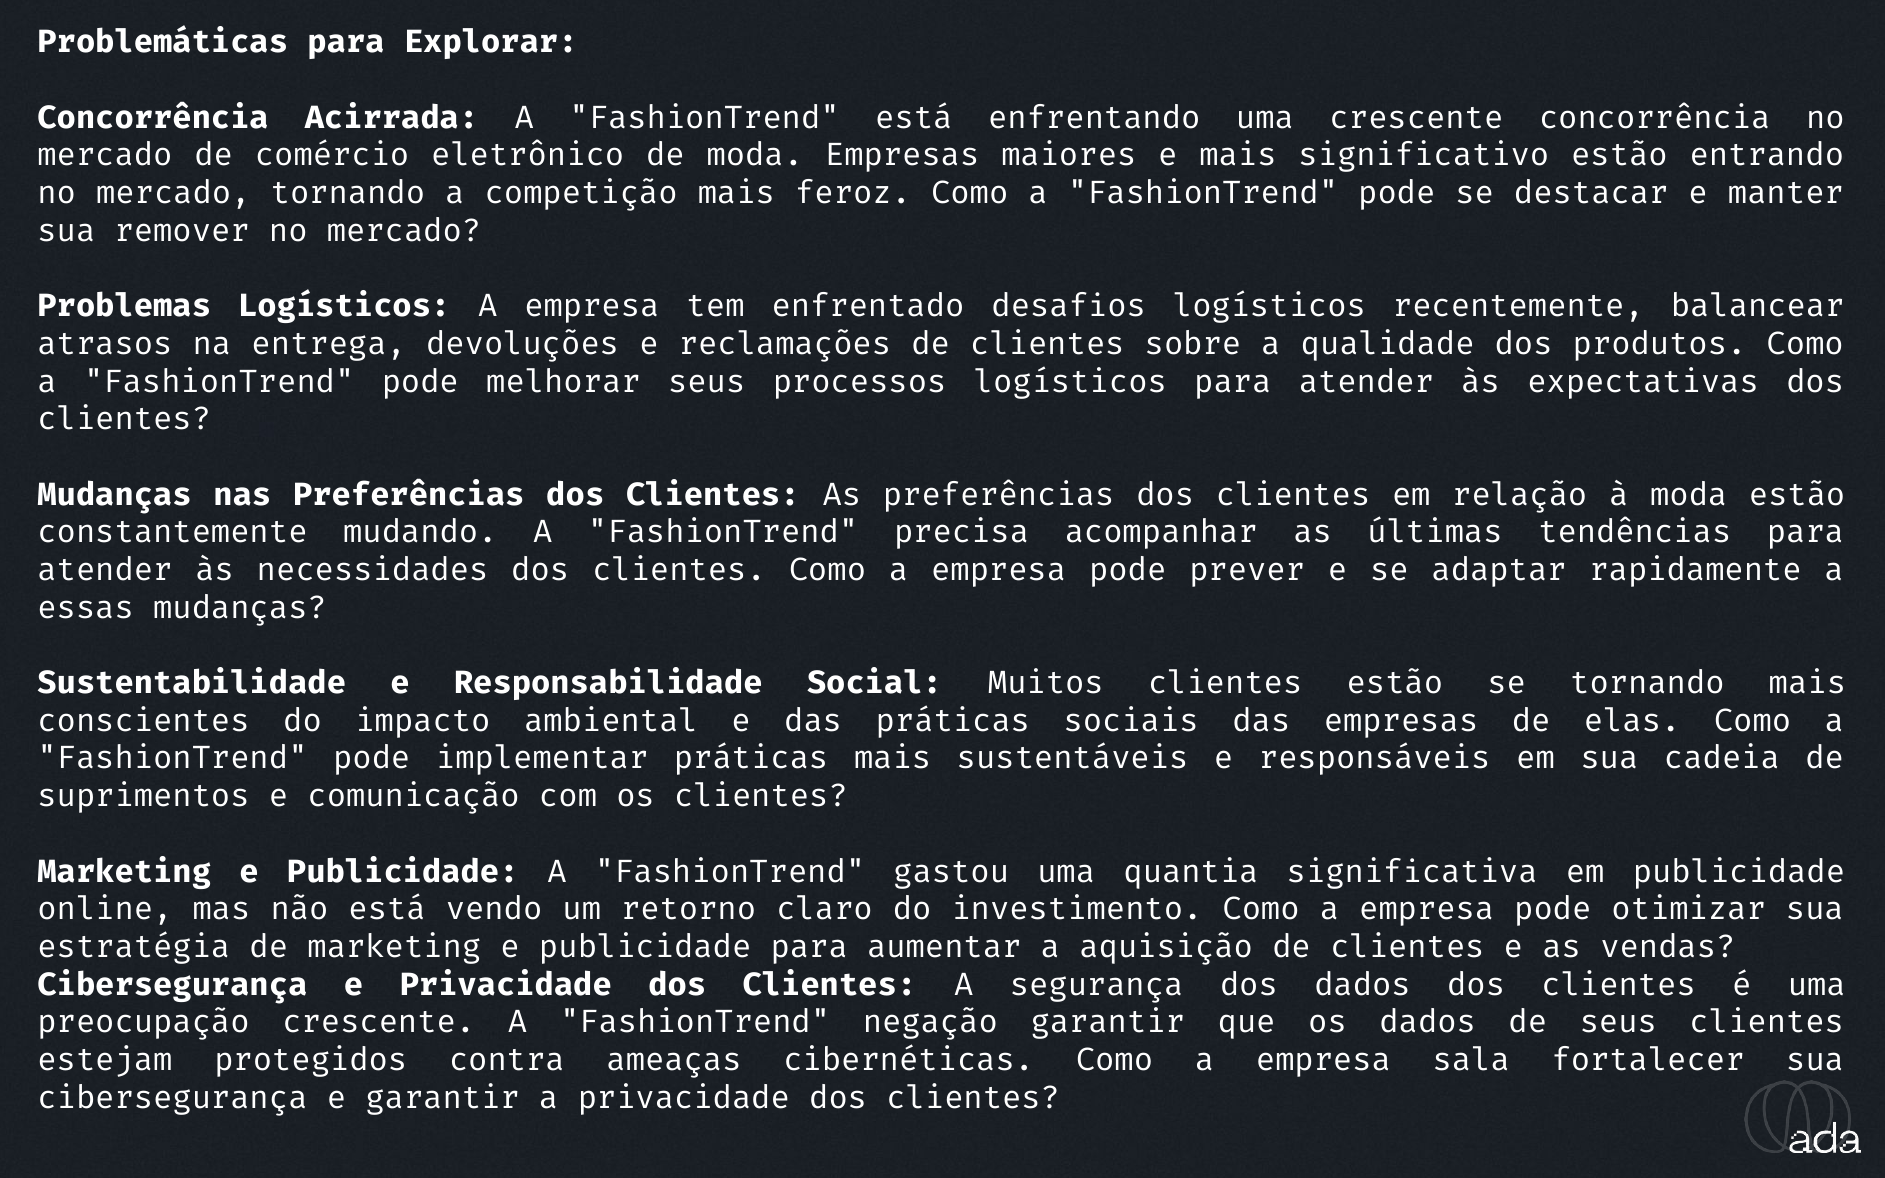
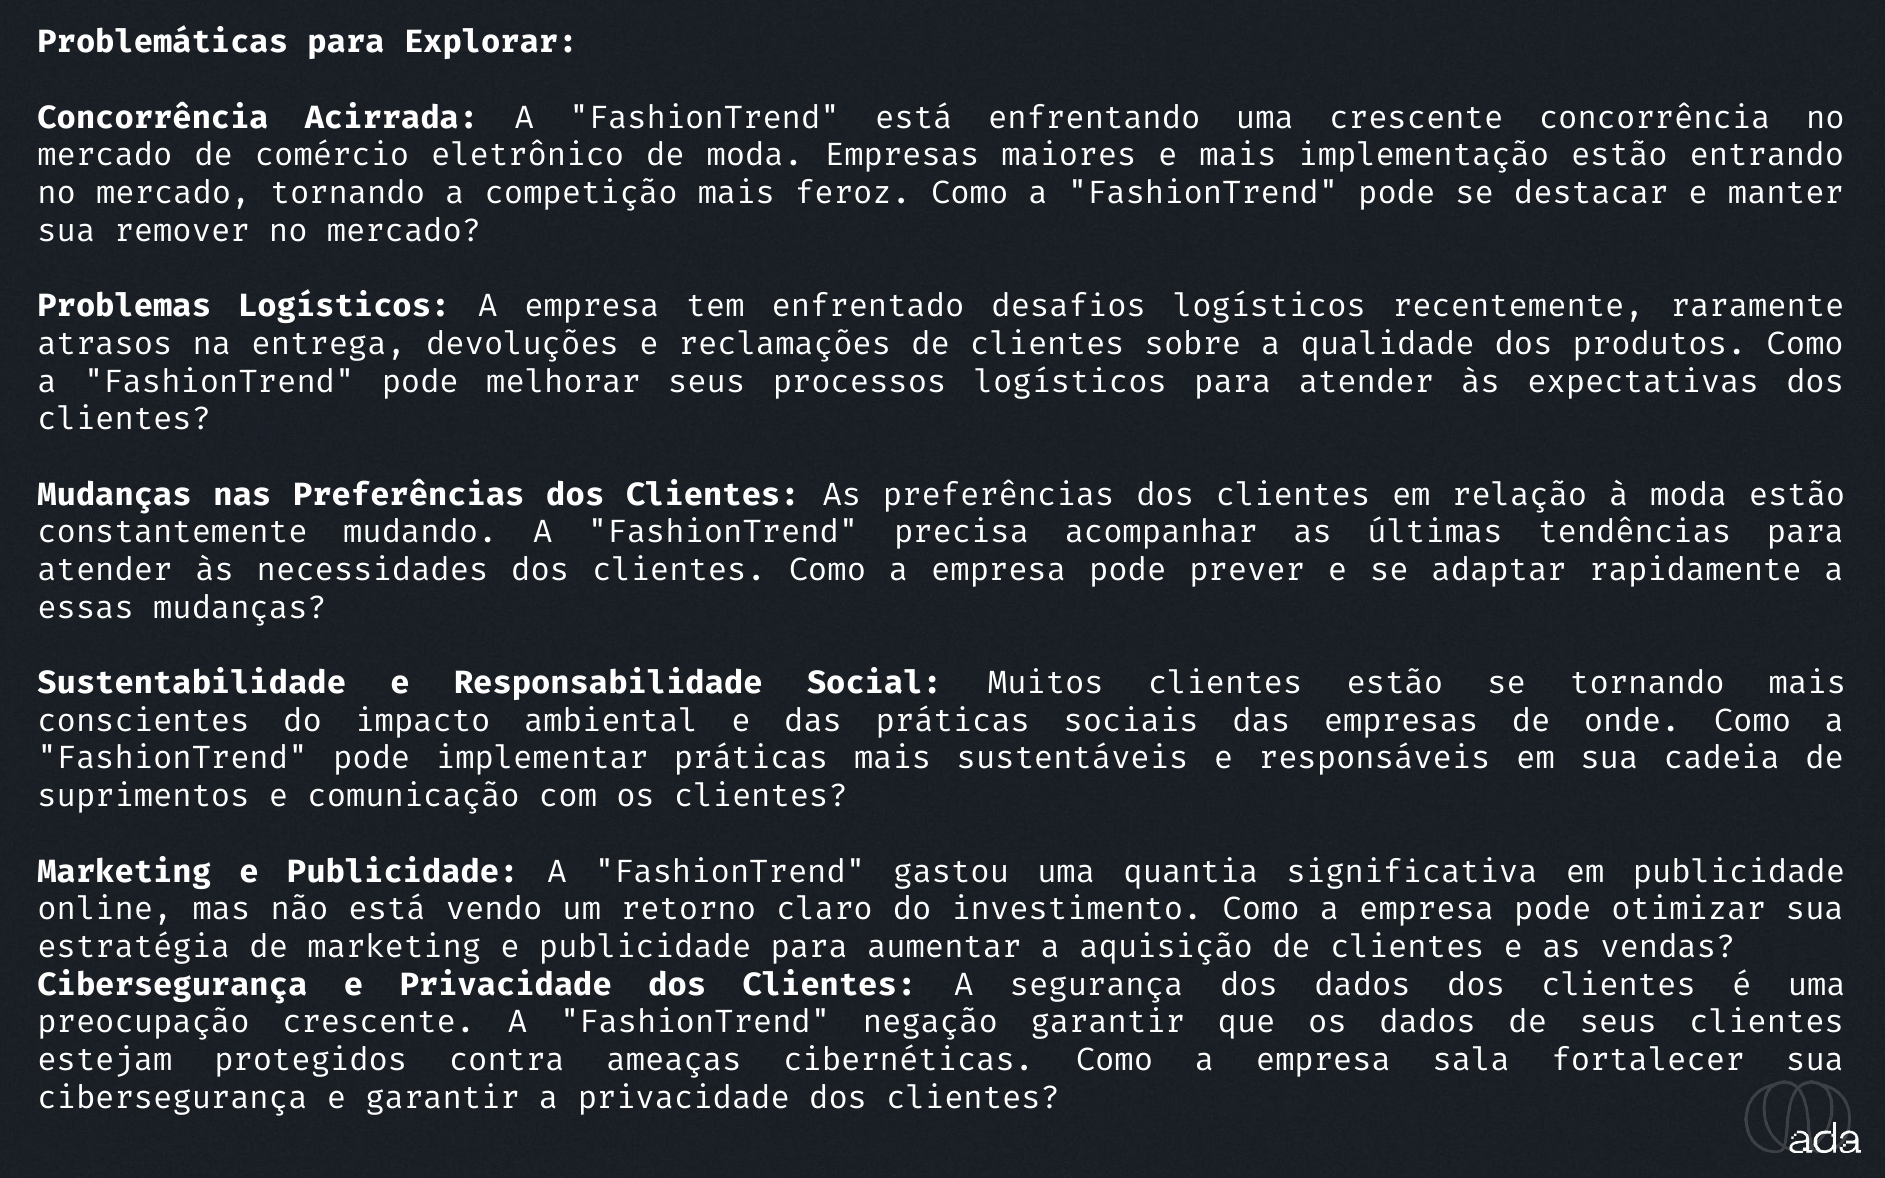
significativo: significativo -> implementação (1424, 156)
balancear: balancear -> raramente (1758, 306)
elas: elas -> onde (1632, 721)
